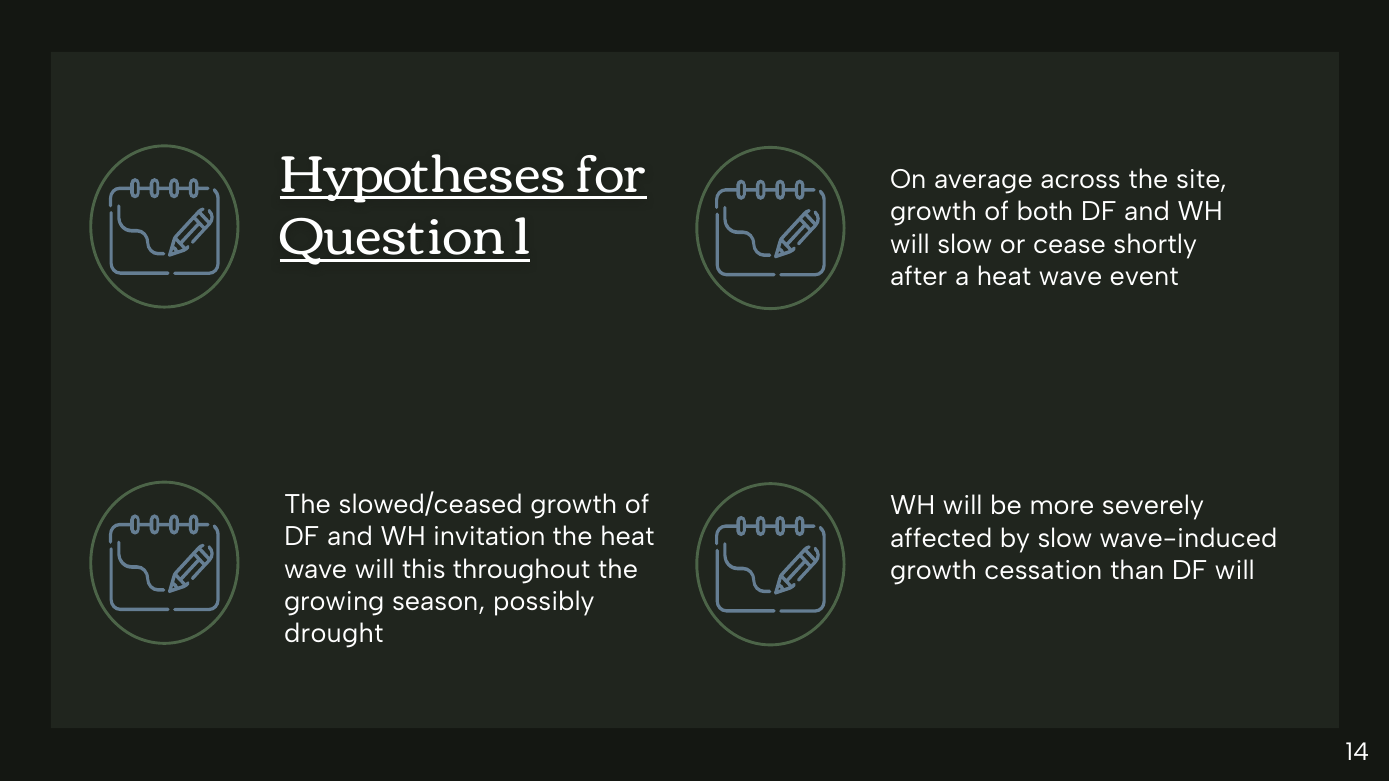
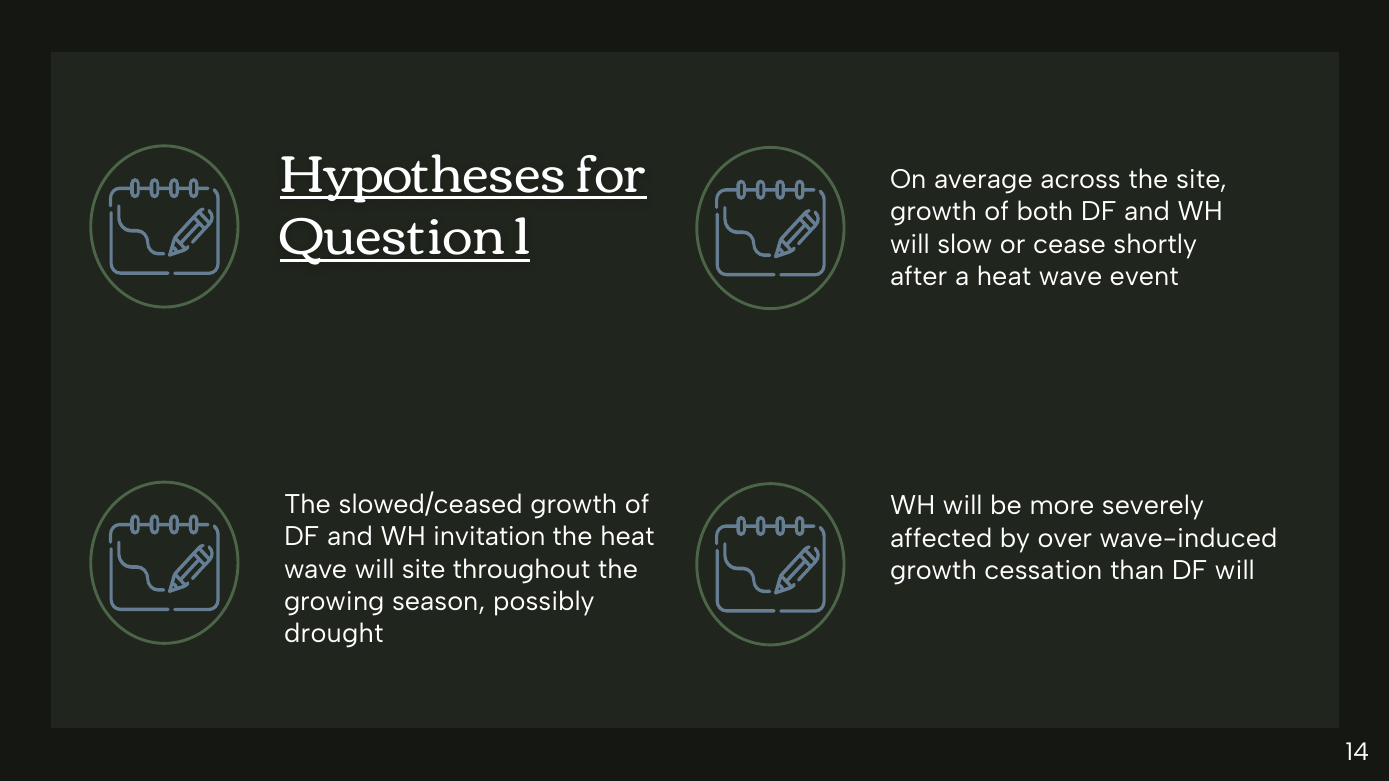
by slow: slow -> over (1065, 538)
will this: this -> site (424, 569)
